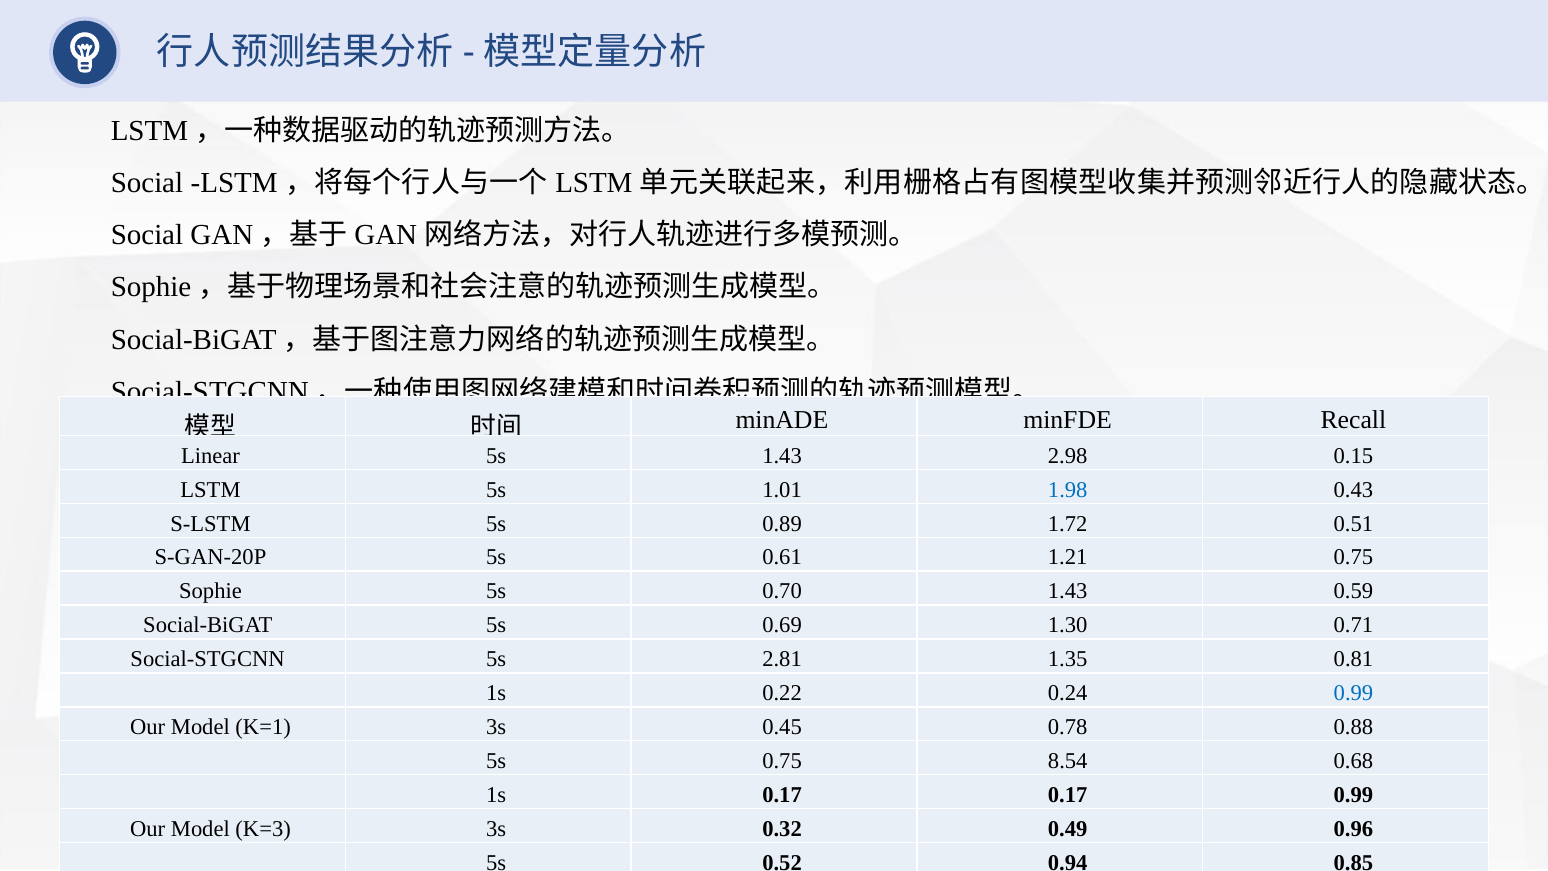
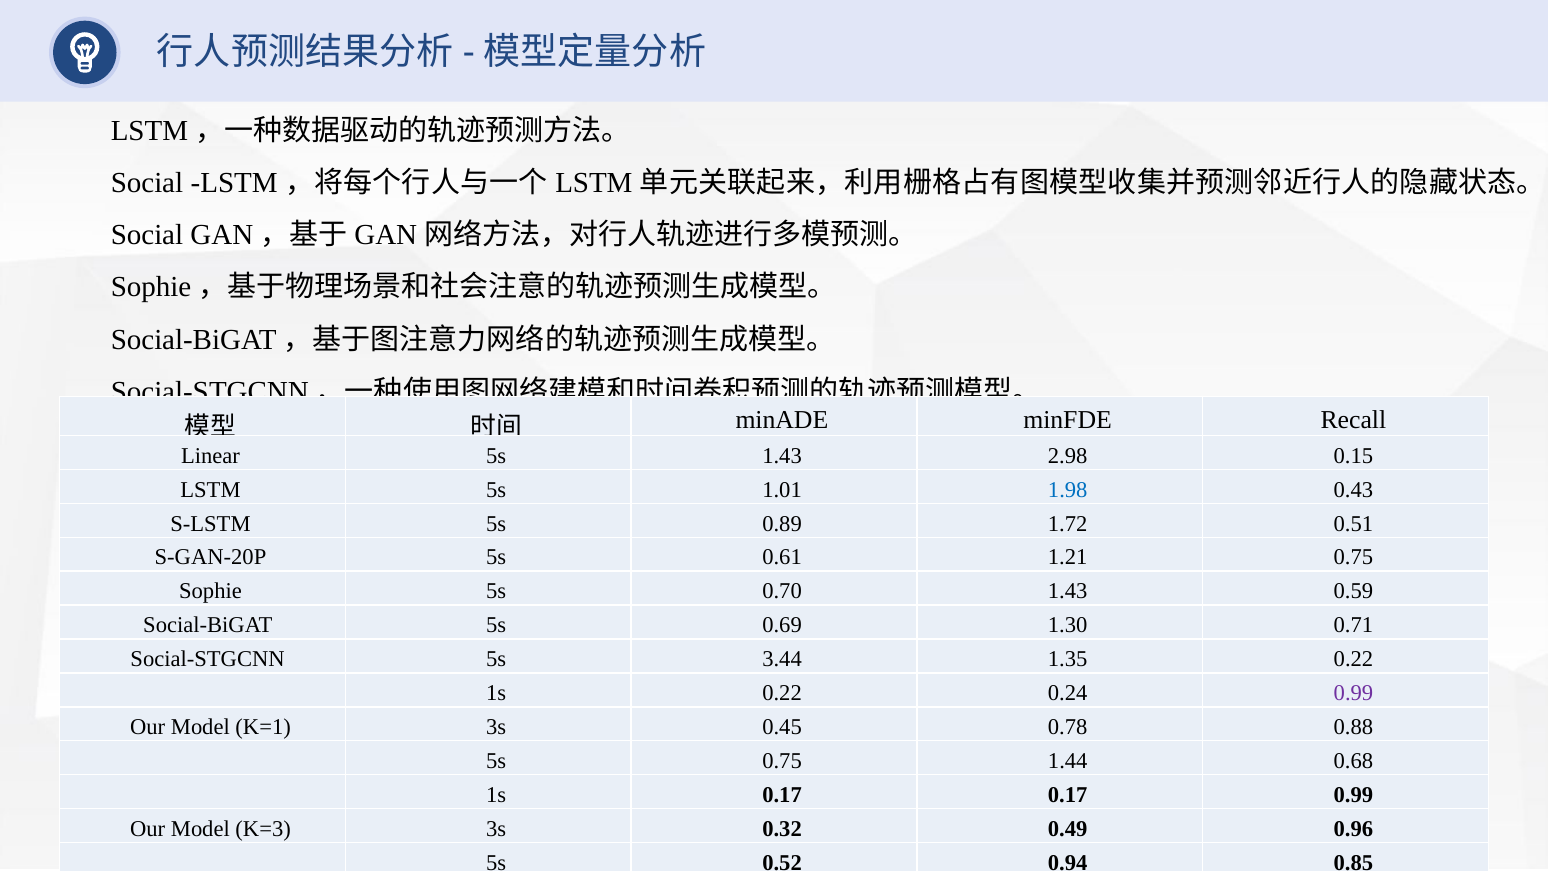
2.81: 2.81 -> 3.44 (782, 659)
1.35 0.81: 0.81 -> 0.22 (1353, 659)
0.99 colour: blue -> purple (1353, 693)
8.54: 8.54 -> 1.44 (1068, 761)
